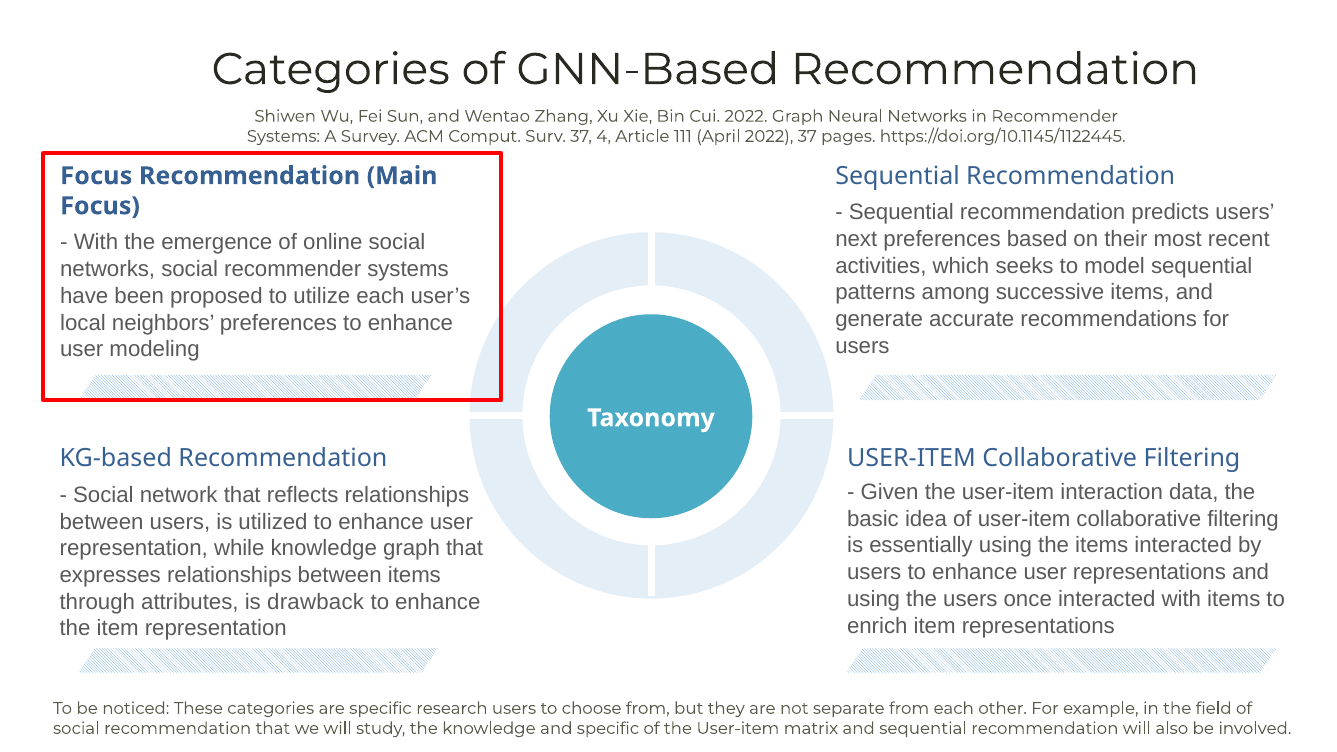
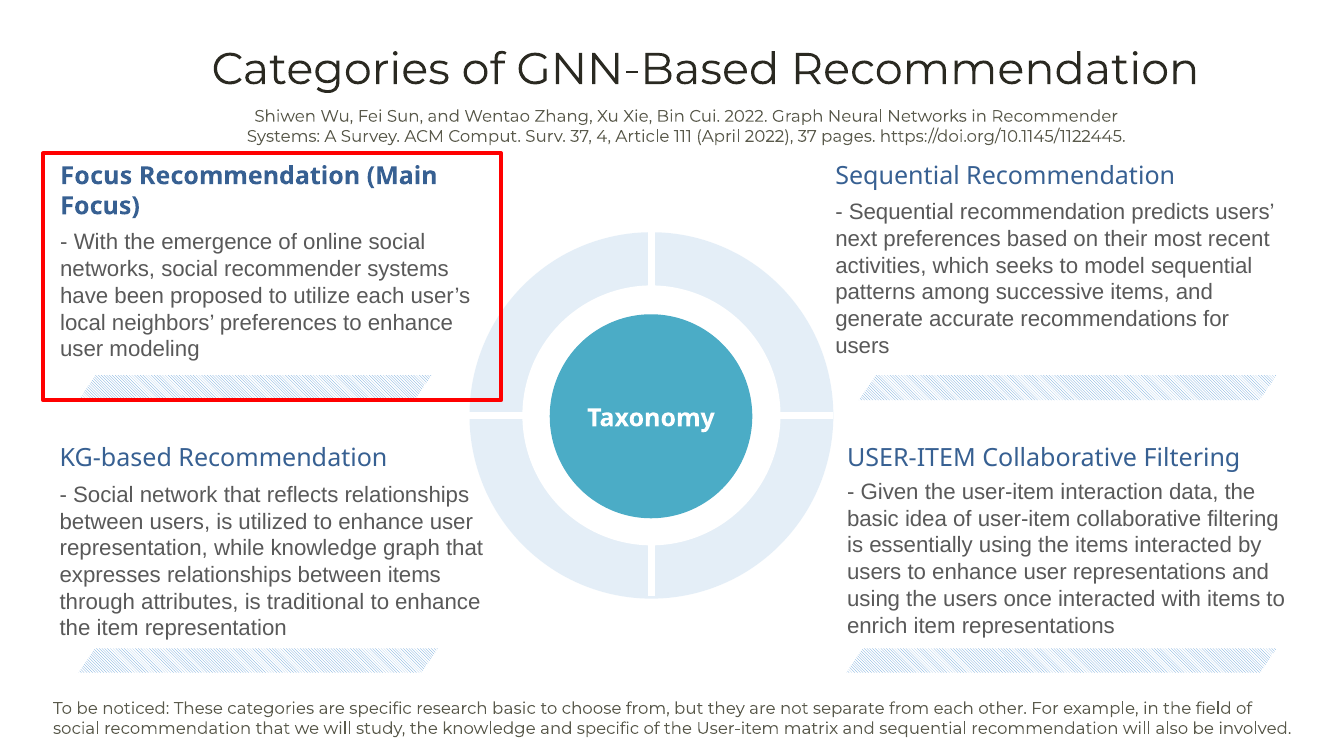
drawback: drawback -> traditional (316, 602)
research users: users -> basic (514, 708)
